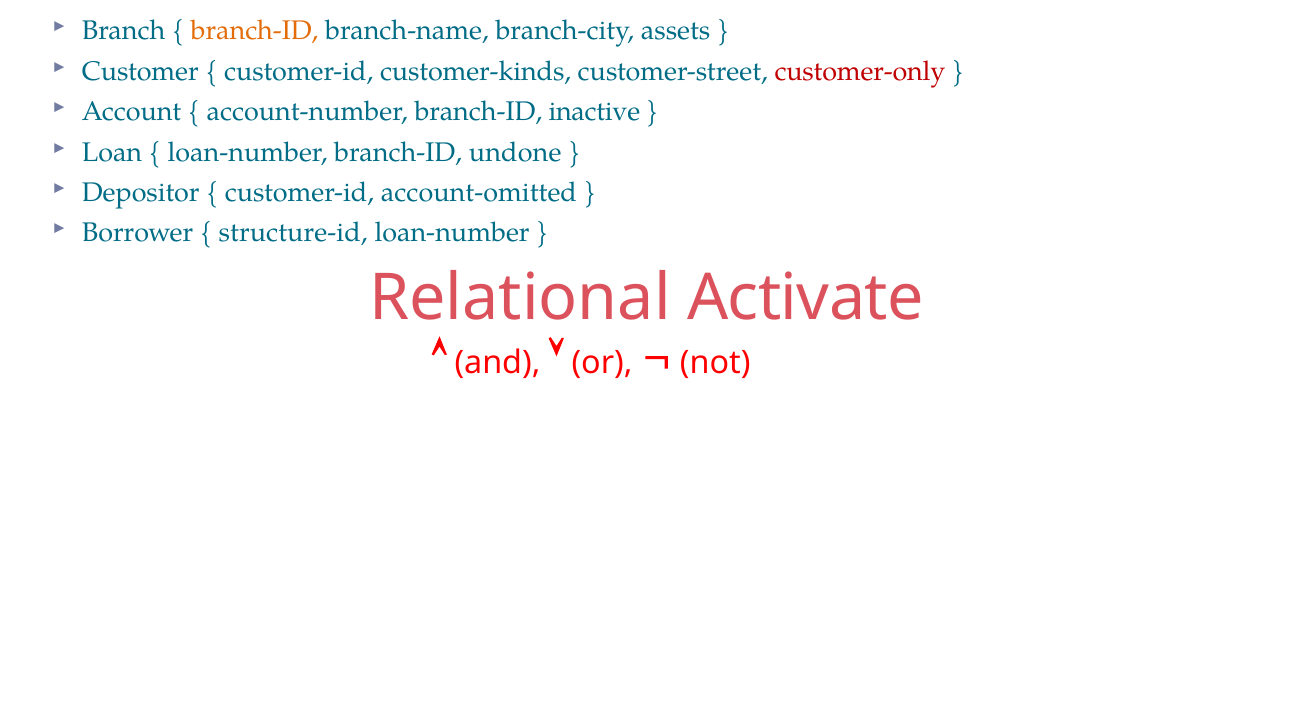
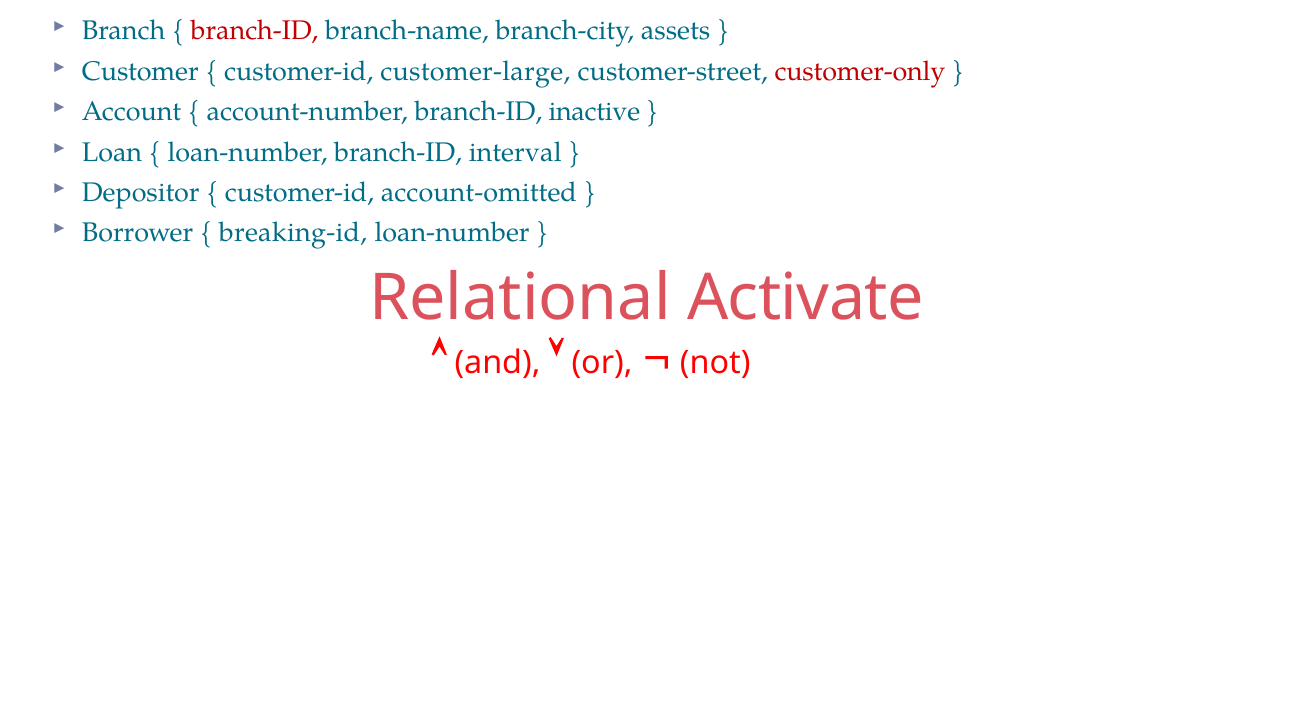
branch-ID colour: orange -> red (255, 31)
customer-kinds: customer-kinds -> customer-large (475, 71)
undone: undone -> interval (515, 152)
structure-id: structure-id -> breaking-id (293, 233)
